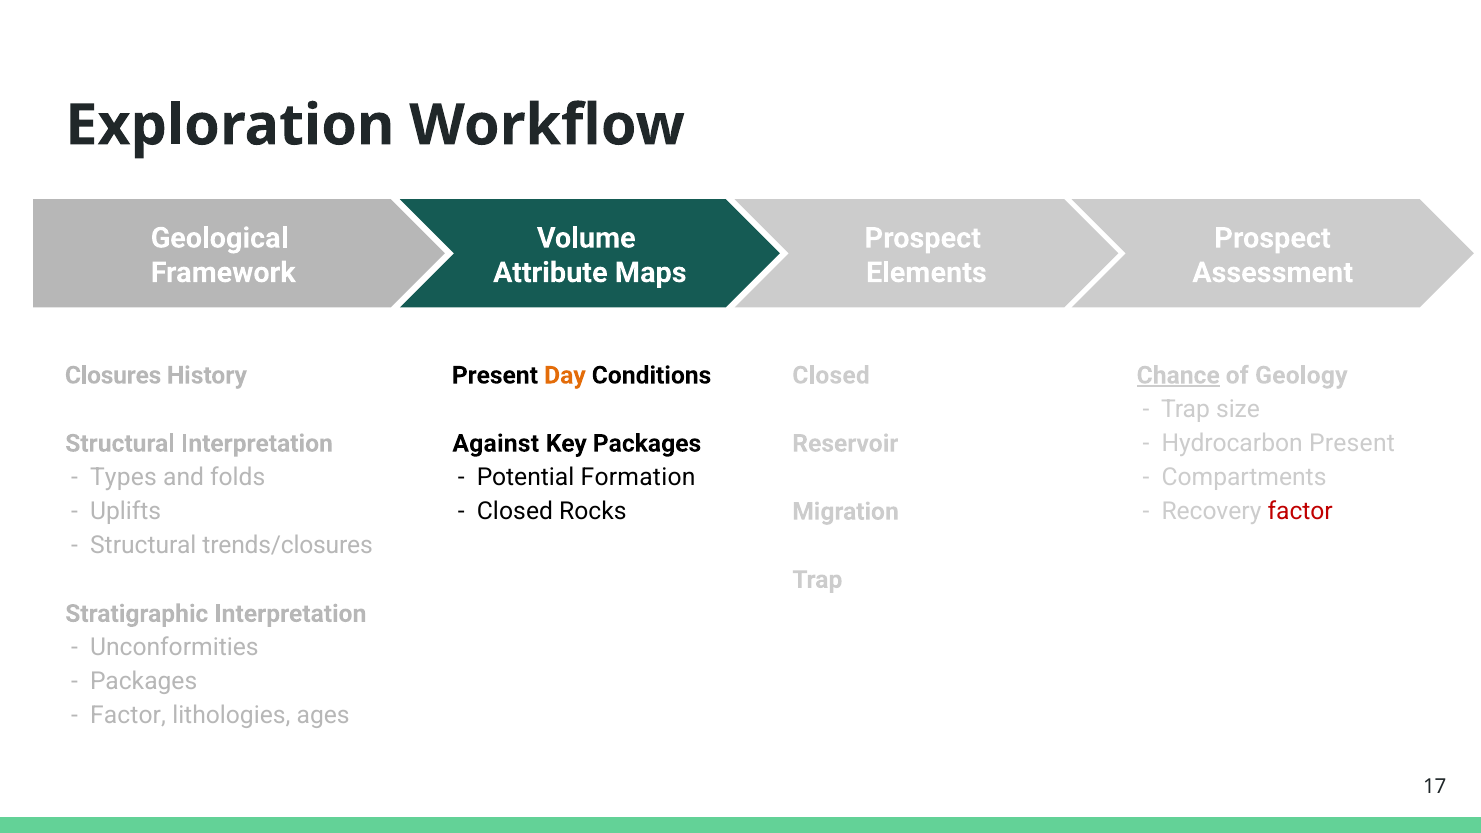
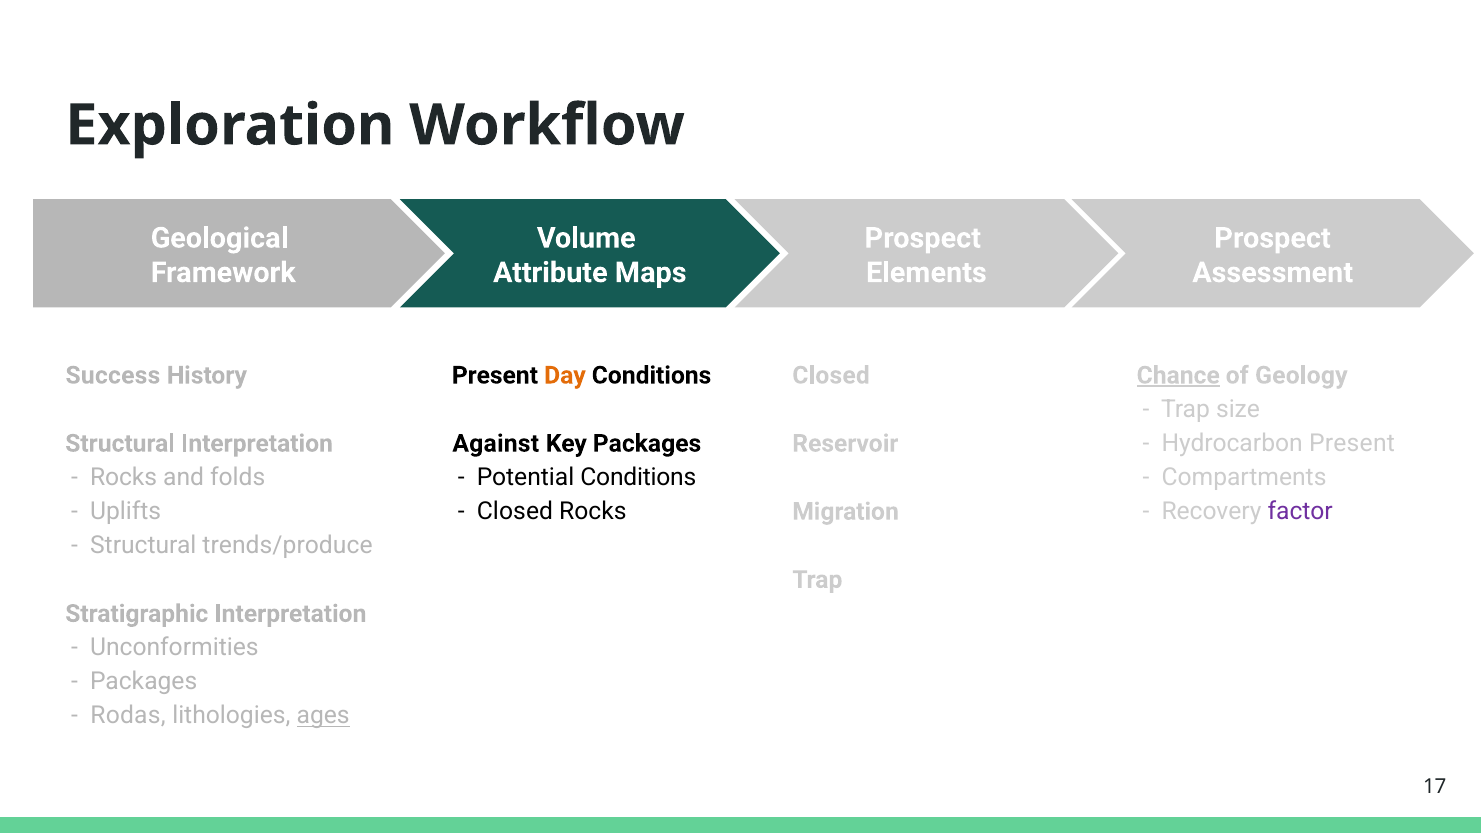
Closures: Closures -> Success (113, 375)
Types: Types -> Rocks (124, 478)
Potential Formation: Formation -> Conditions (638, 478)
factor colour: red -> purple (1300, 512)
trends/closures: trends/closures -> trends/produce (288, 546)
Factor: Factor -> Rodas (128, 716)
ages underline: none -> present (323, 716)
